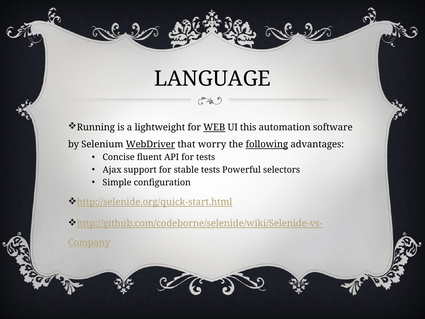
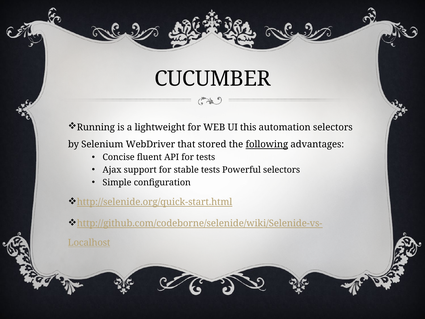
LANGUAGE: LANGUAGE -> CUCUMBER (213, 79)
WEB underline: present -> none (214, 127)
automation software: software -> selectors (333, 127)
WebDriver underline: present -> none (150, 144)
worry: worry -> stored (212, 144)
Company: Company -> Localhost (89, 242)
